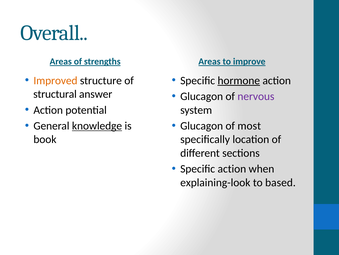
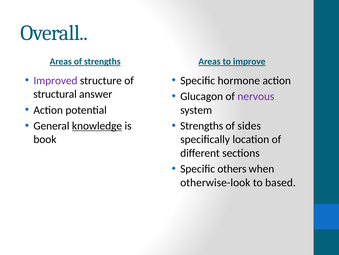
Improved colour: orange -> purple (55, 80)
hormone underline: present -> none (239, 80)
Glucagon: Glucagon -> Strengths (202, 126)
most: most -> sides (249, 126)
Specific action: action -> others (232, 168)
explaining-look: explaining-look -> otherwise-look (215, 182)
